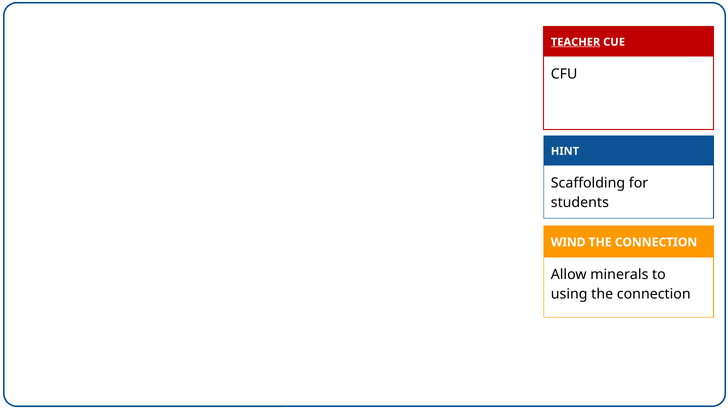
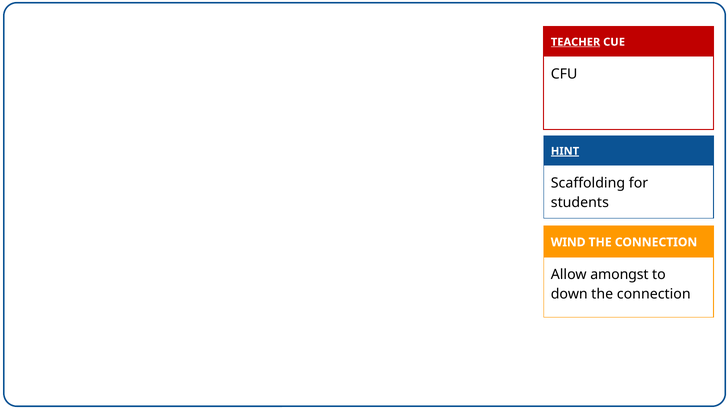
HINT underline: none -> present (565, 151)
minerals: minerals -> amongst (619, 275)
using: using -> down (569, 294)
